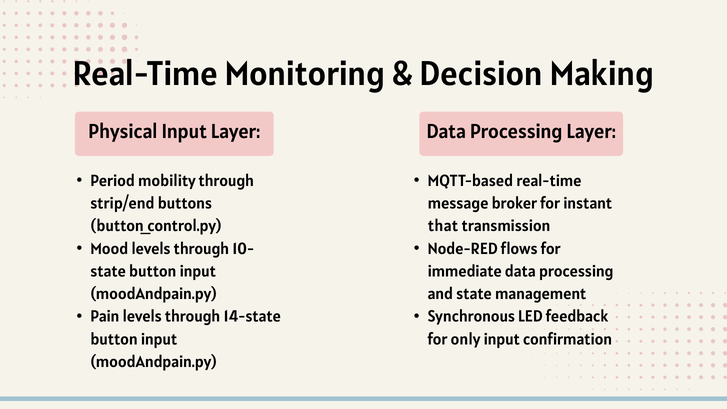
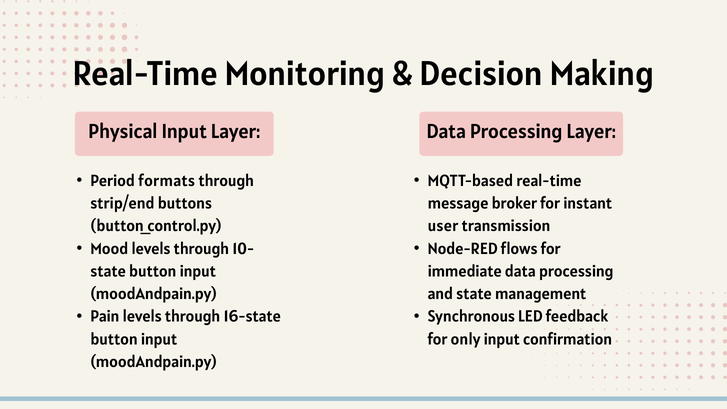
mobility: mobility -> formats (167, 181)
that: that -> user (443, 226)
14-state: 14-state -> 16-state (252, 317)
